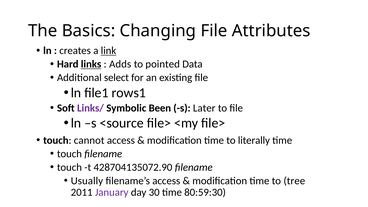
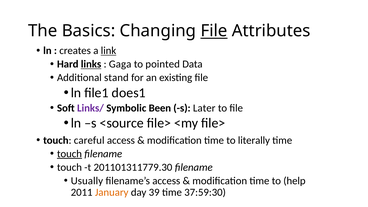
File underline: none -> present (214, 31)
Adds: Adds -> Gaga (120, 64)
select: select -> stand (116, 78)
rows1: rows1 -> does1 (129, 93)
cannot: cannot -> careful (89, 140)
touch underline: none -> present (69, 154)
428704135072.90: 428704135072.90 -> 201101311779.30 (133, 167)
tree: tree -> help (294, 181)
January colour: purple -> orange (112, 192)
30: 30 -> 39 (154, 192)
80:59:30: 80:59:30 -> 37:59:30 (205, 192)
